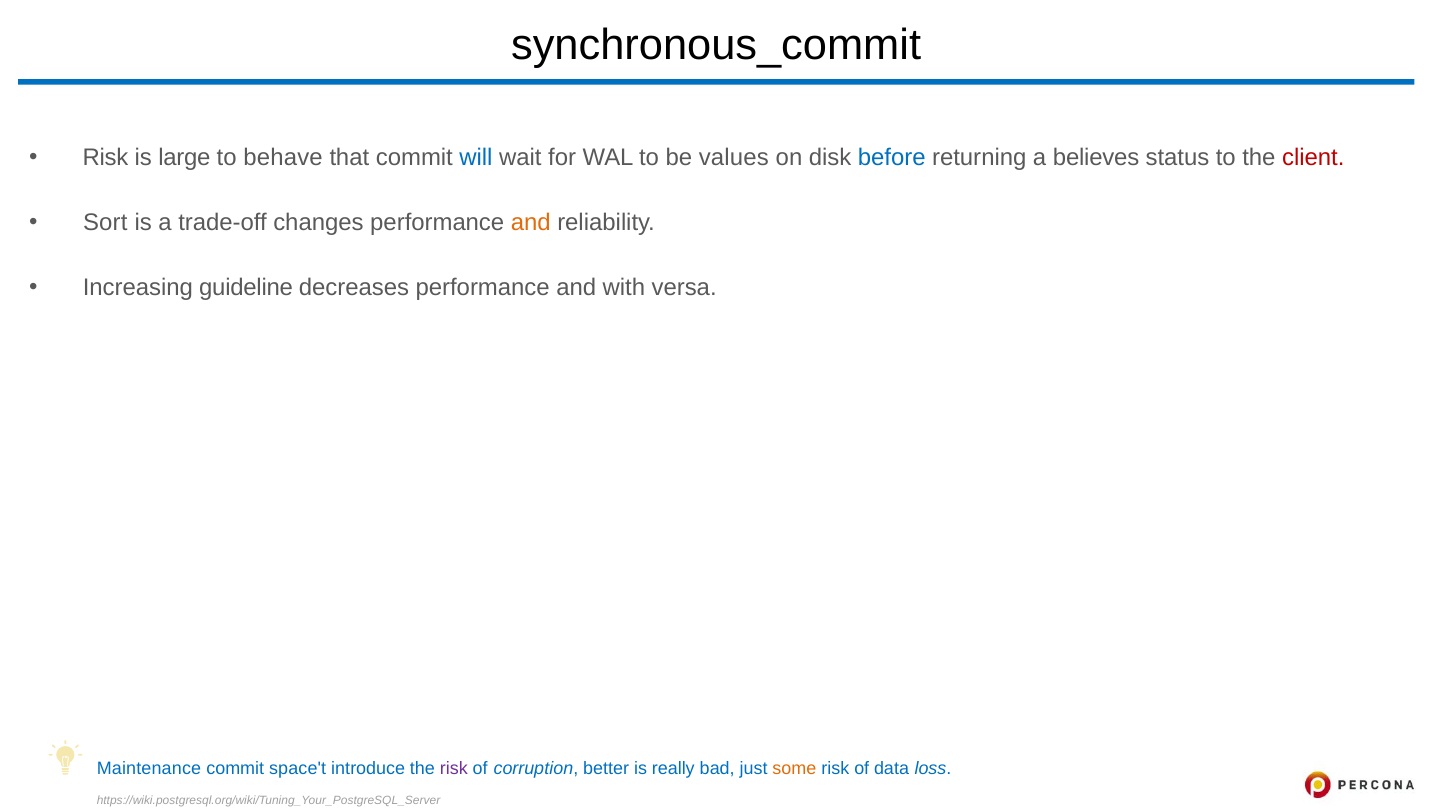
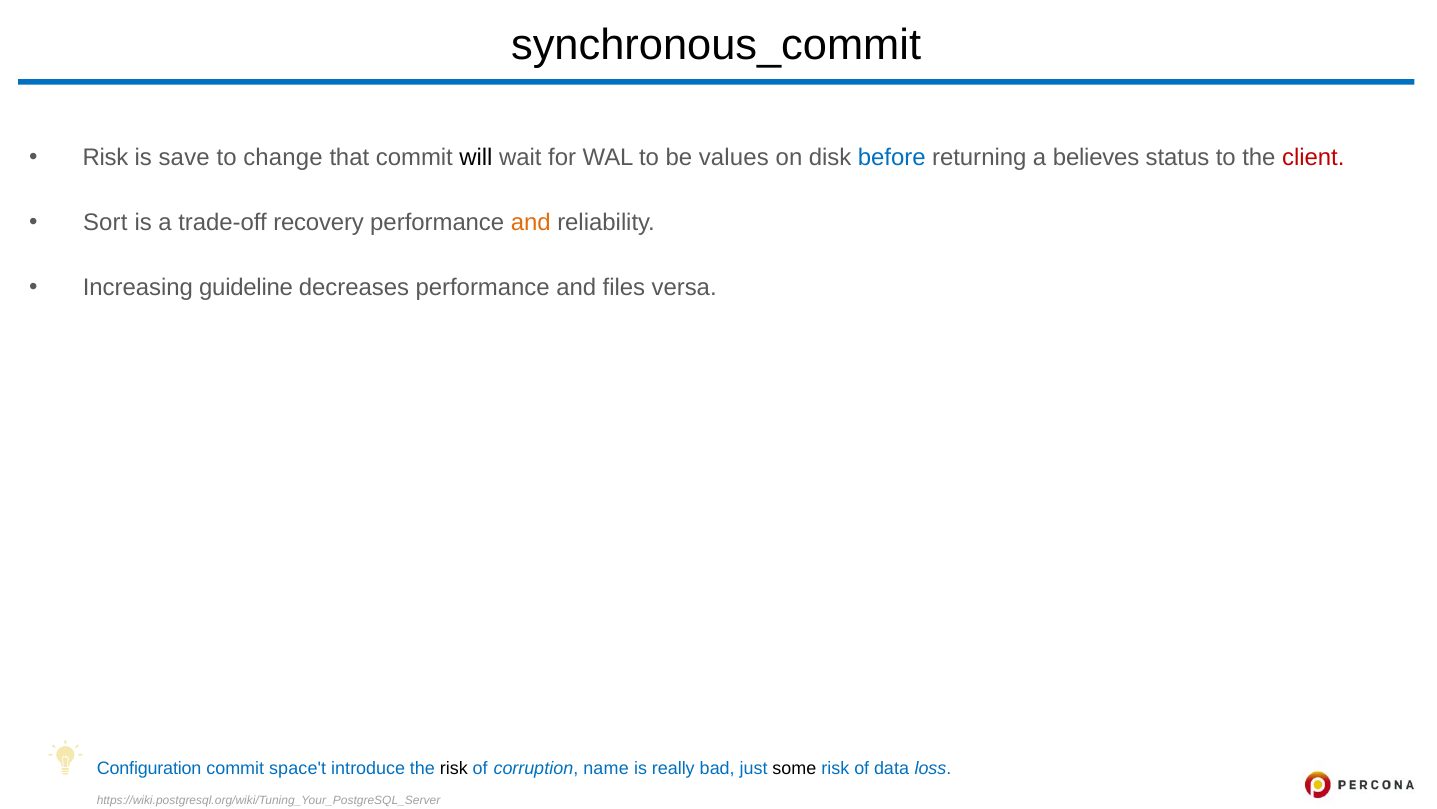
large: large -> save (184, 158)
behave: behave -> change (283, 158)
will colour: blue -> black (476, 158)
changes: changes -> recovery (319, 223)
with: with -> files (624, 288)
Maintenance: Maintenance -> Configuration (149, 768)
risk colour: purple -> black (454, 768)
better: better -> name (606, 768)
some colour: orange -> black (794, 768)
